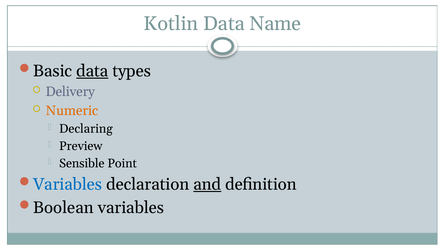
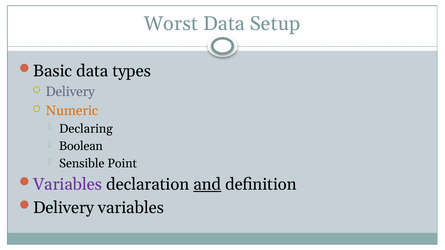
Kotlin: Kotlin -> Worst (171, 24)
Name: Name -> Setup (275, 24)
data underline: present -> none (92, 71)
Preview: Preview -> Boolean (81, 146)
Variables colour: blue -> purple (68, 185)
Boolean: Boolean -> Delivery (64, 208)
